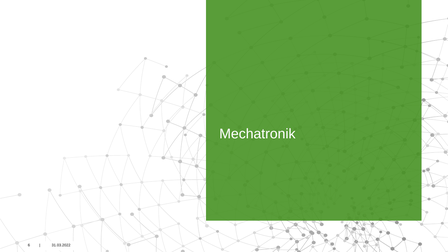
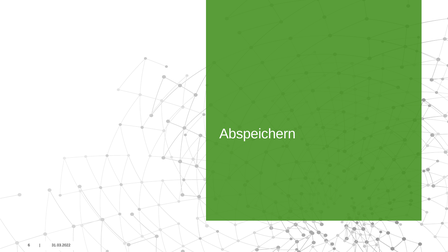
Mechatronik: Mechatronik -> Abspeichern (257, 134)
